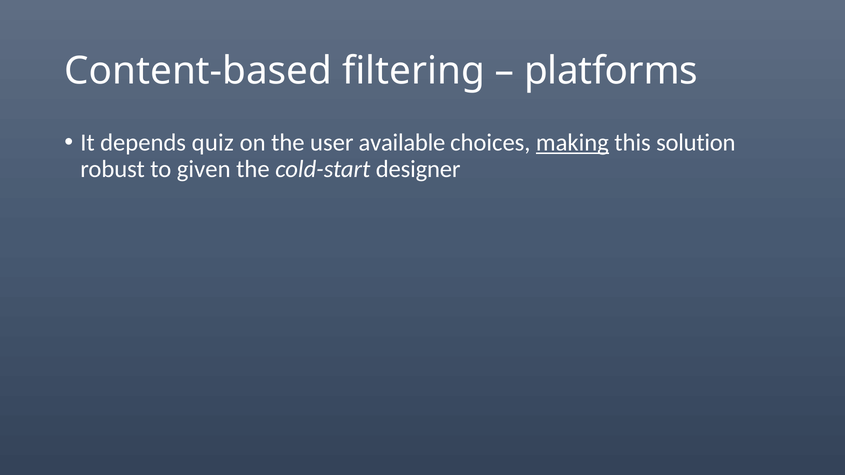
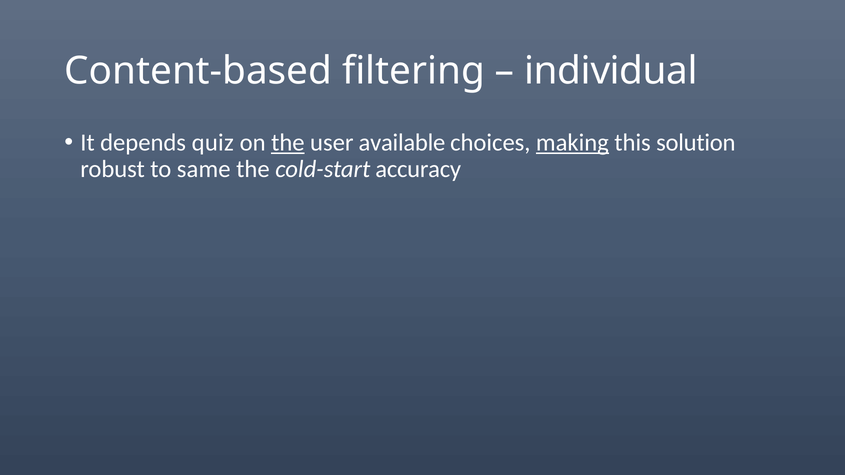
platforms: platforms -> individual (611, 71)
the underline: none -> present (288, 143)
given: given -> same (204, 169)
designer: designer -> accuracy (418, 169)
